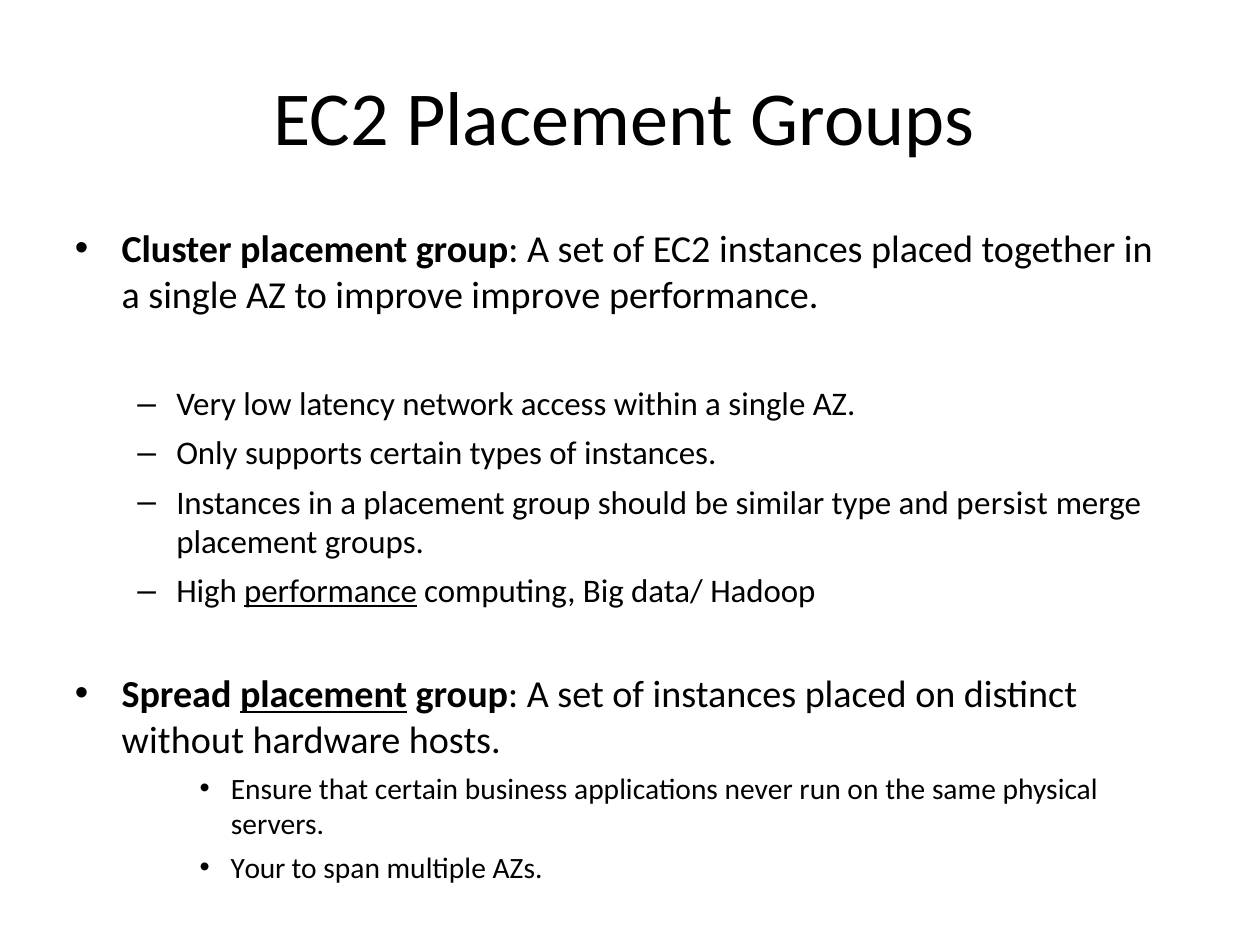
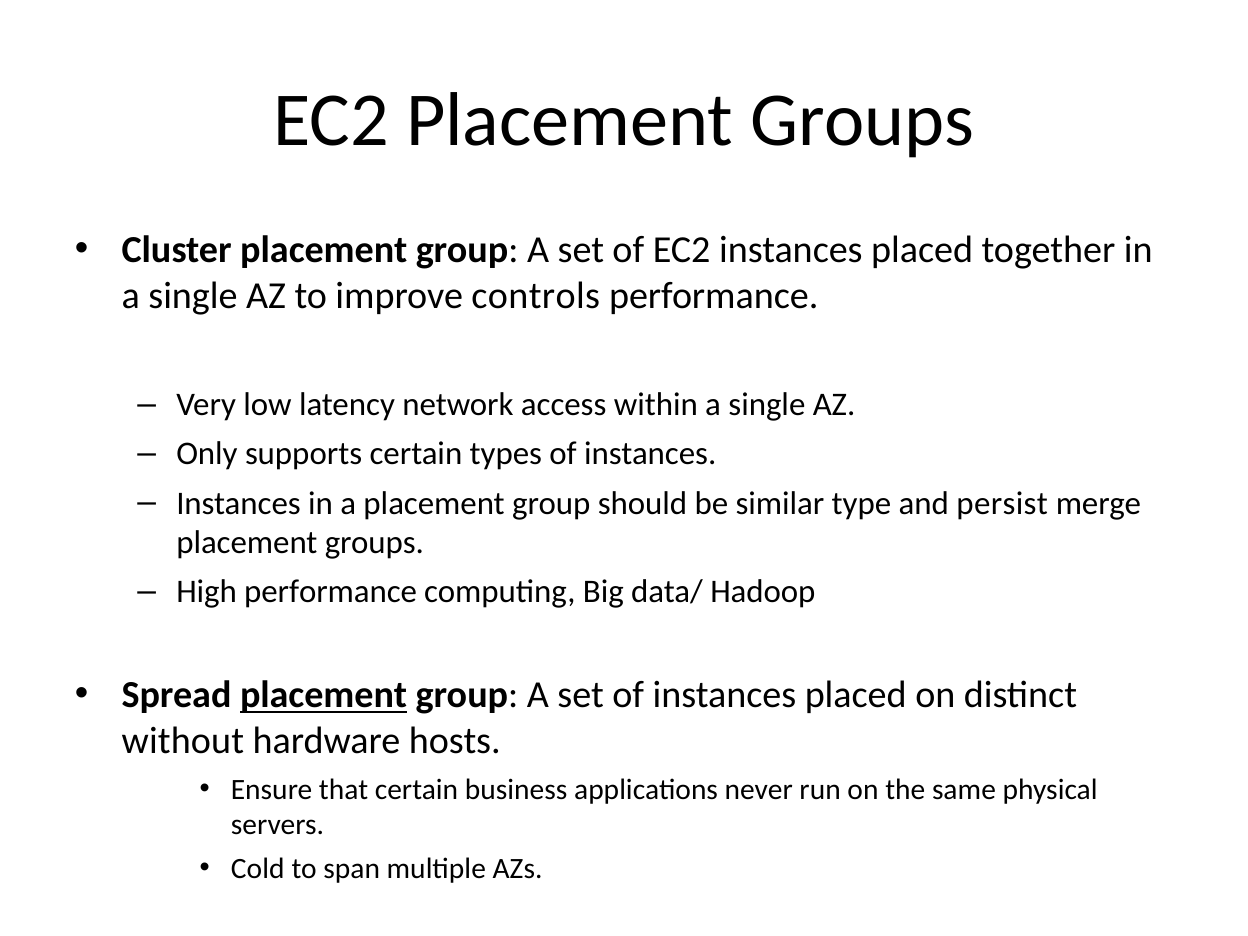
improve improve: improve -> controls (536, 296)
performance underline: present -> none (331, 592)
Your: Your -> Cold (258, 868)
